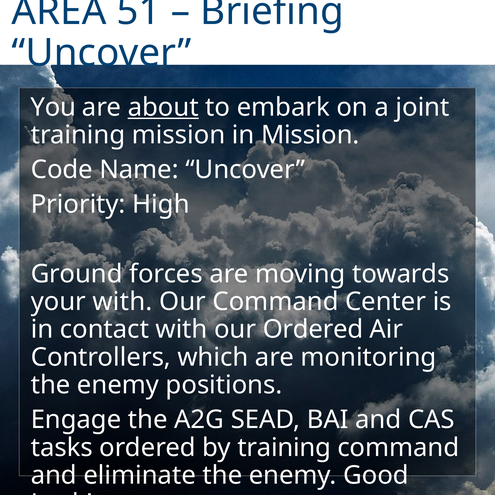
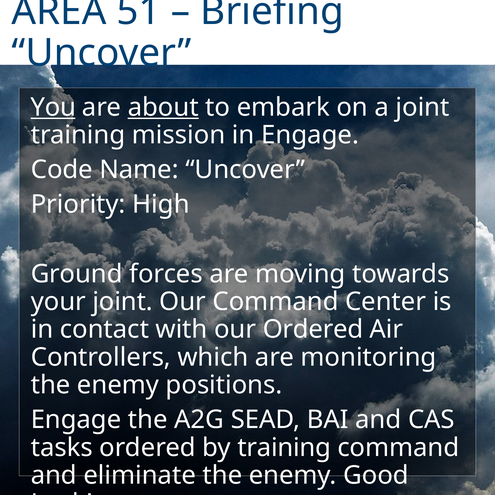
You underline: none -> present (53, 107)
in Mission: Mission -> Engage (310, 135)
your with: with -> joint (123, 302)
